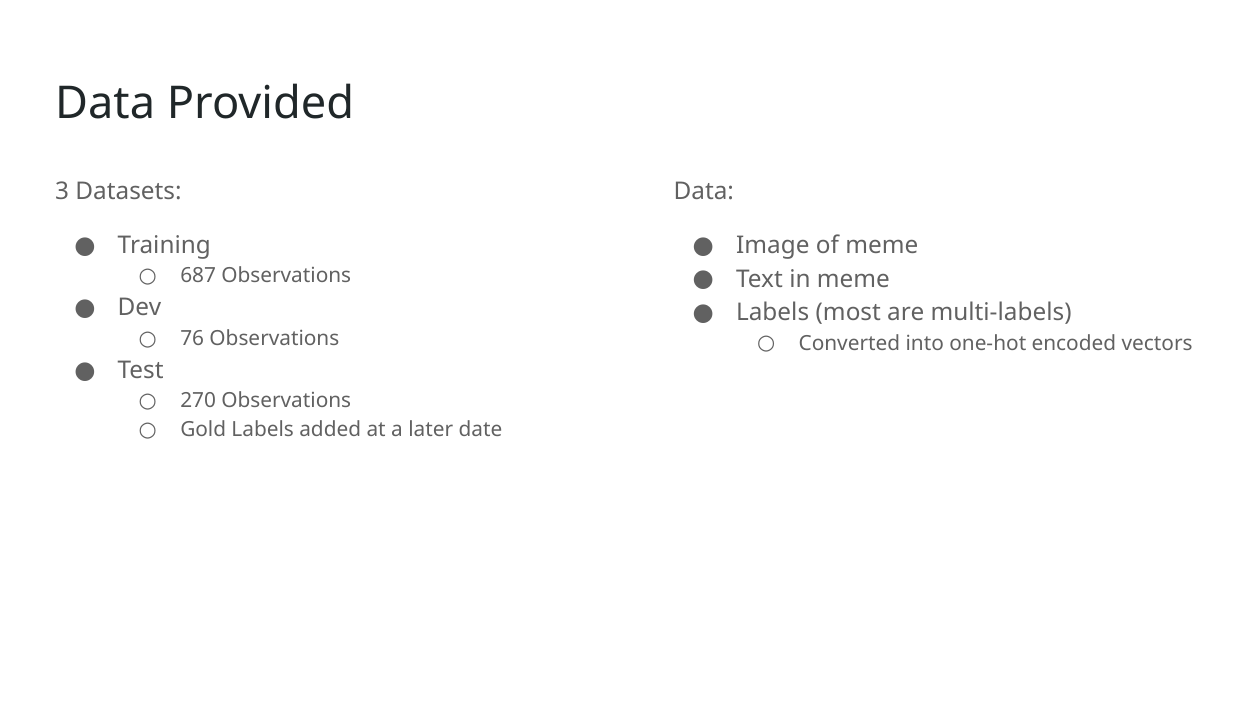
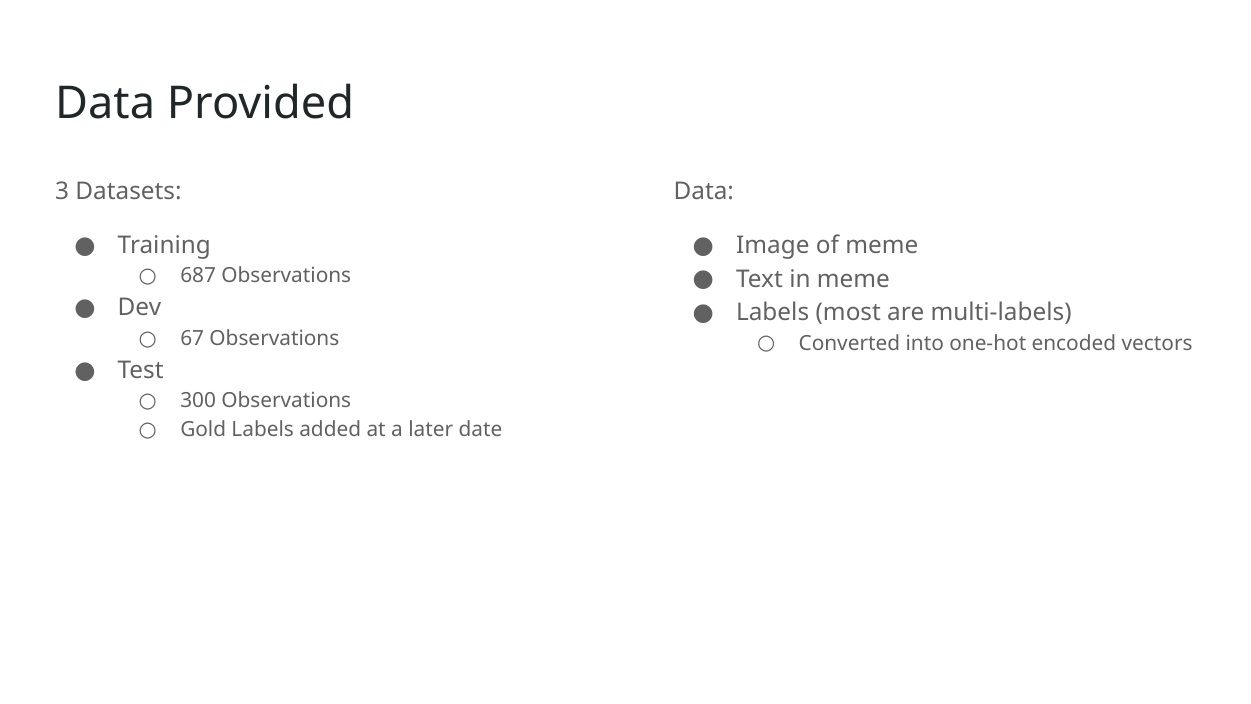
76: 76 -> 67 (192, 338)
270: 270 -> 300 (198, 401)
